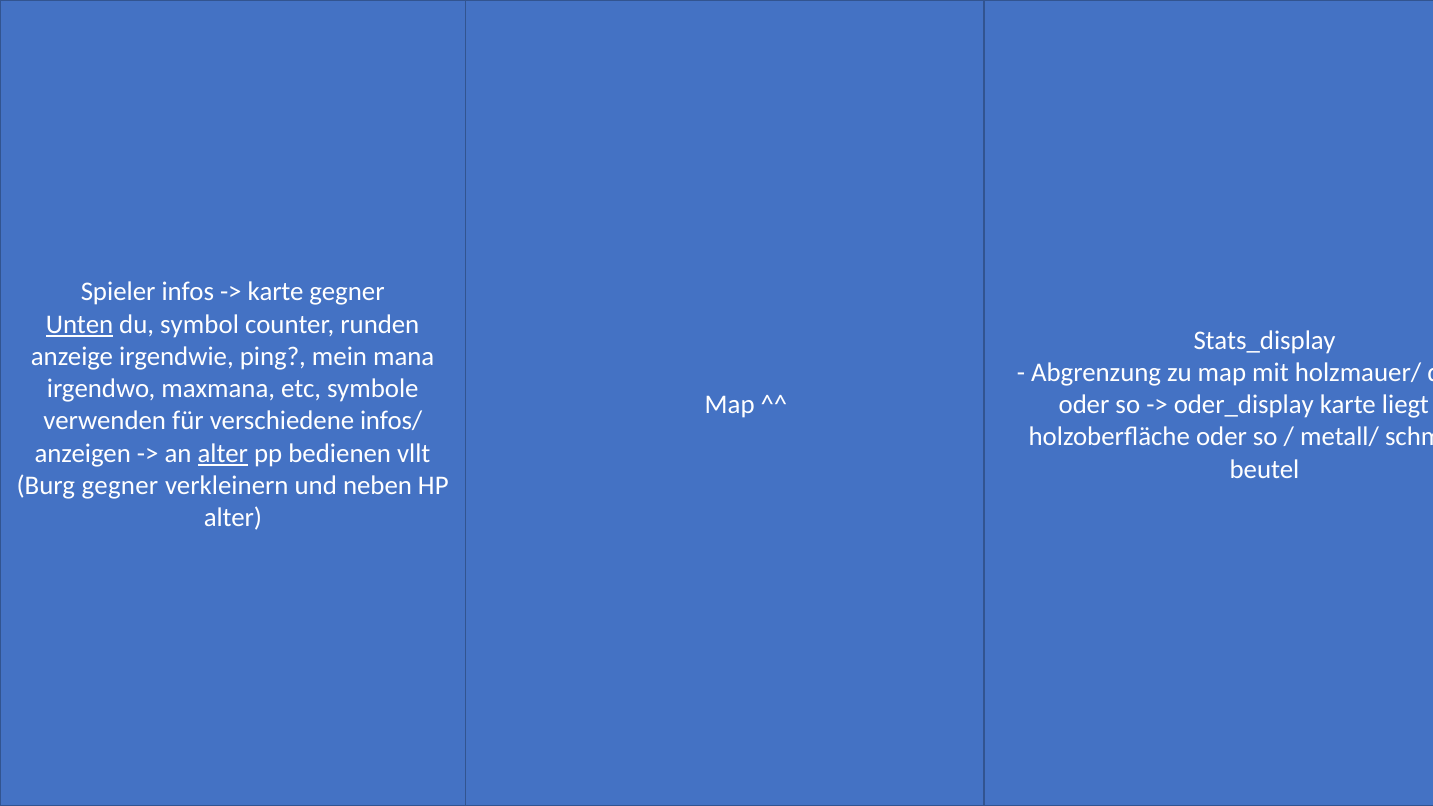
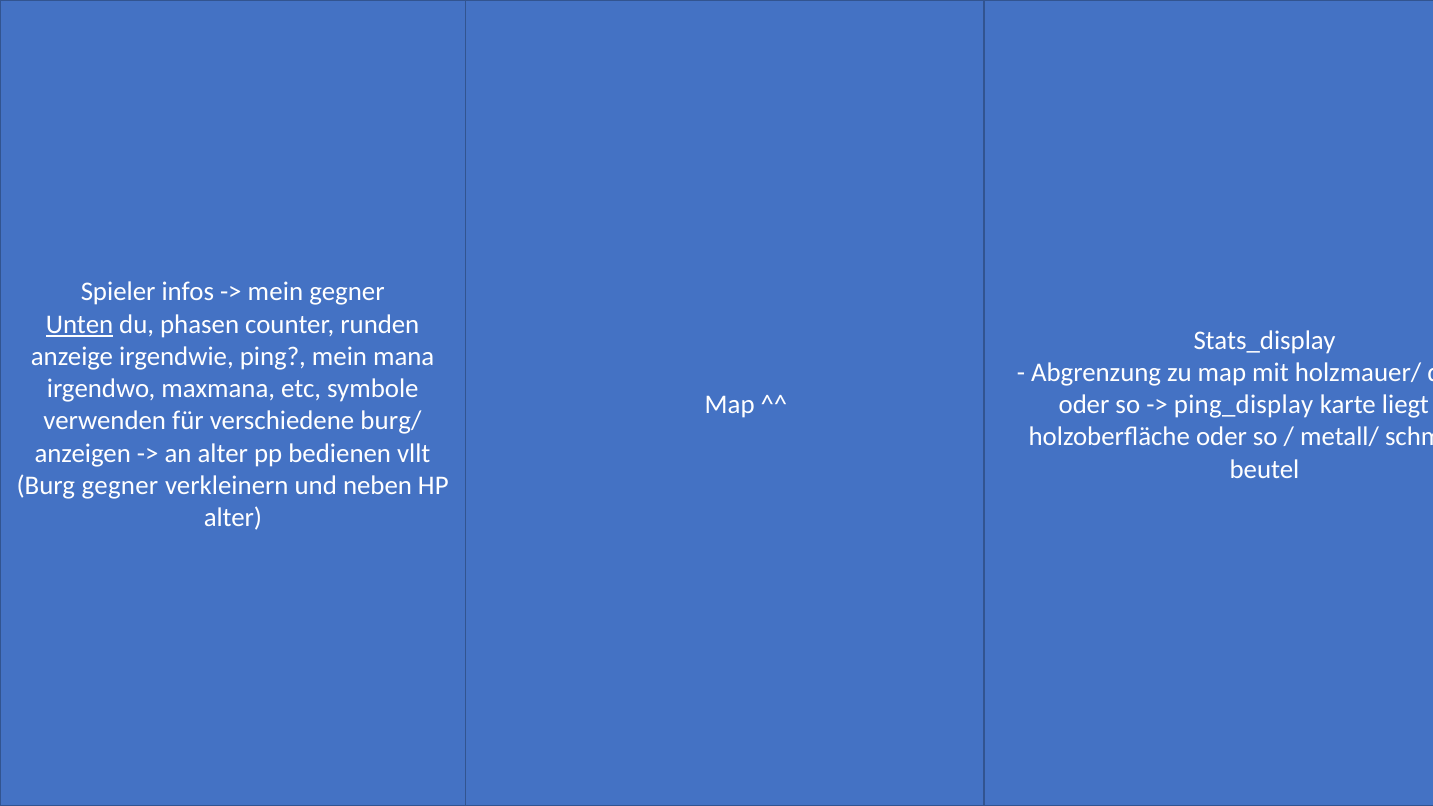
karte: karte -> mein (275, 292)
symbol: symbol -> phasen (200, 324)
oder_display: oder_display -> ping_display (1244, 405)
infos/: infos/ -> burg/ (391, 421)
alter underline: present -> none (223, 453)
